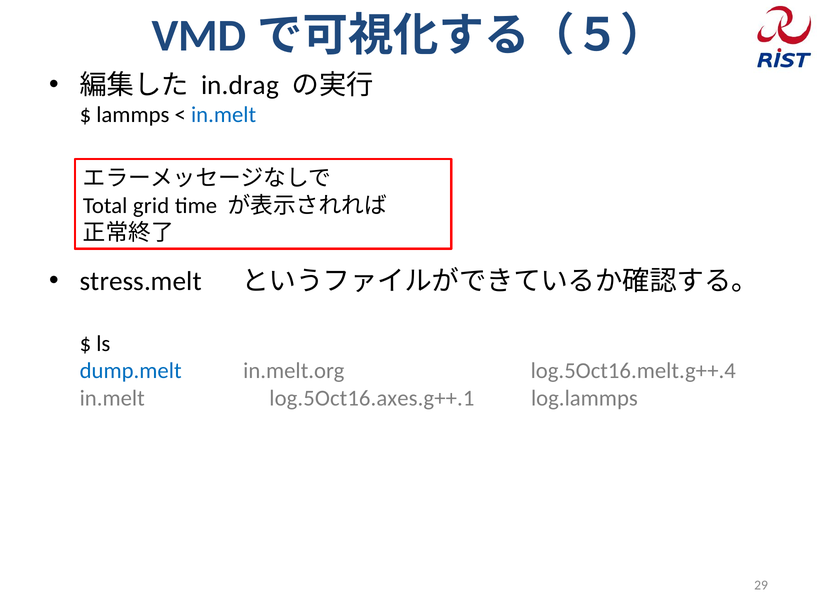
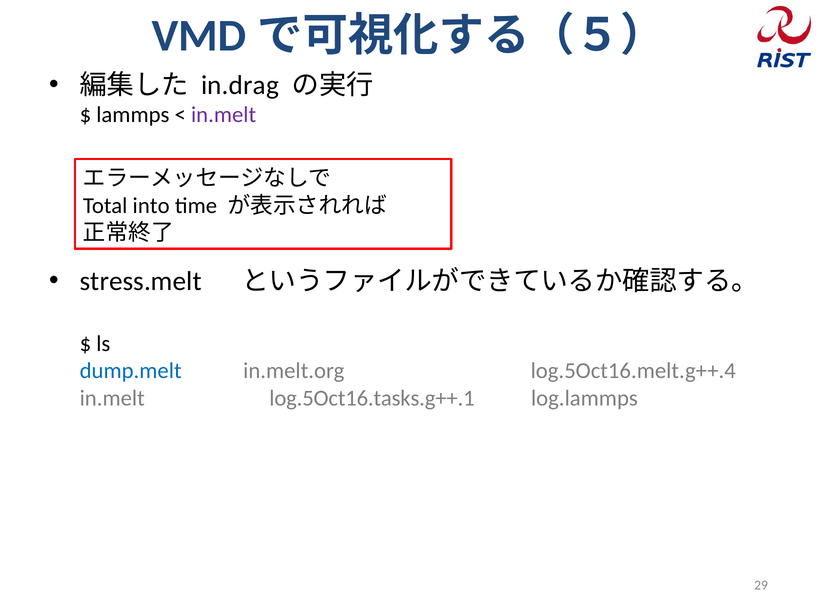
in.melt colour: blue -> purple (224, 115)
grid: grid -> into (151, 205)
log.5Oct16.axes.g++.1: log.5Oct16.axes.g++.1 -> log.5Oct16.tasks.g++.1 (372, 398)
